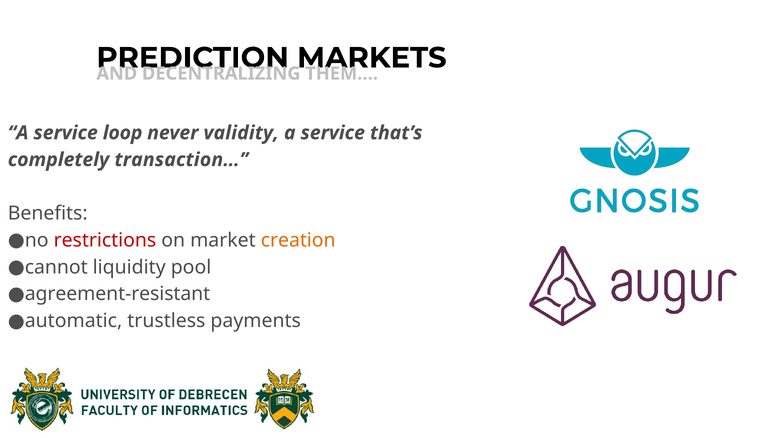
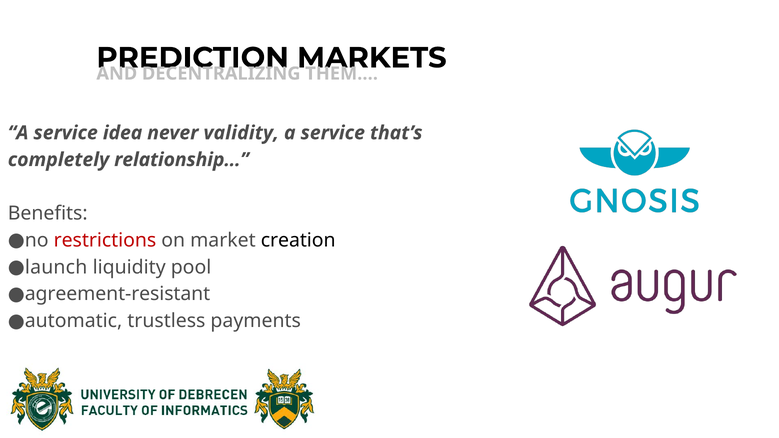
loop: loop -> idea (123, 133)
transaction…: transaction… -> relationship… (182, 160)
creation colour: orange -> black (298, 240)
cannot: cannot -> launch (56, 267)
